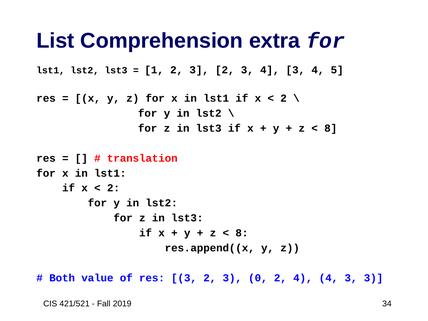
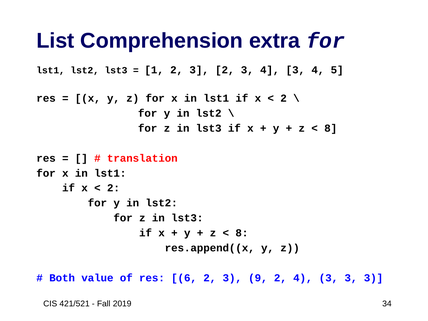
res 3: 3 -> 6 (184, 278)
0: 0 -> 9 (258, 278)
2 4 4: 4 -> 3 (329, 278)
